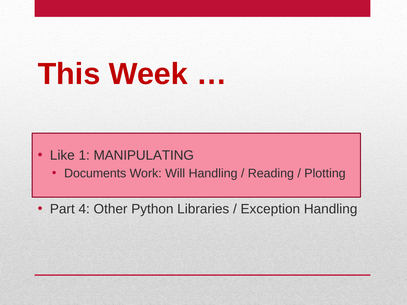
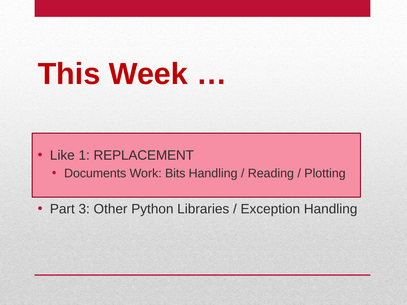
MANIPULATING: MANIPULATING -> REPLACEMENT (144, 155)
Will: Will -> Bits (175, 173)
4: 4 -> 3 (84, 209)
